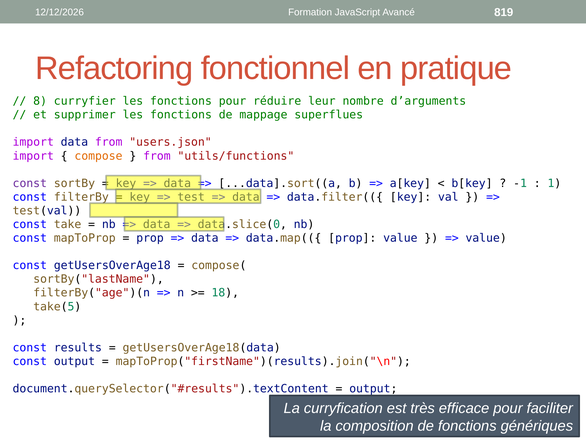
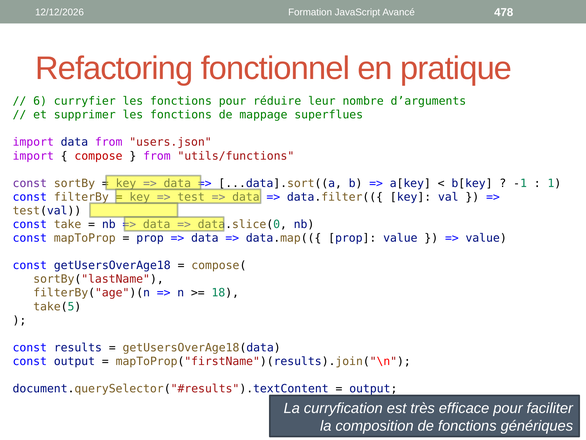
819: 819 -> 478 (504, 13)
8: 8 -> 6 (40, 101)
compose colour: orange -> red (98, 156)
